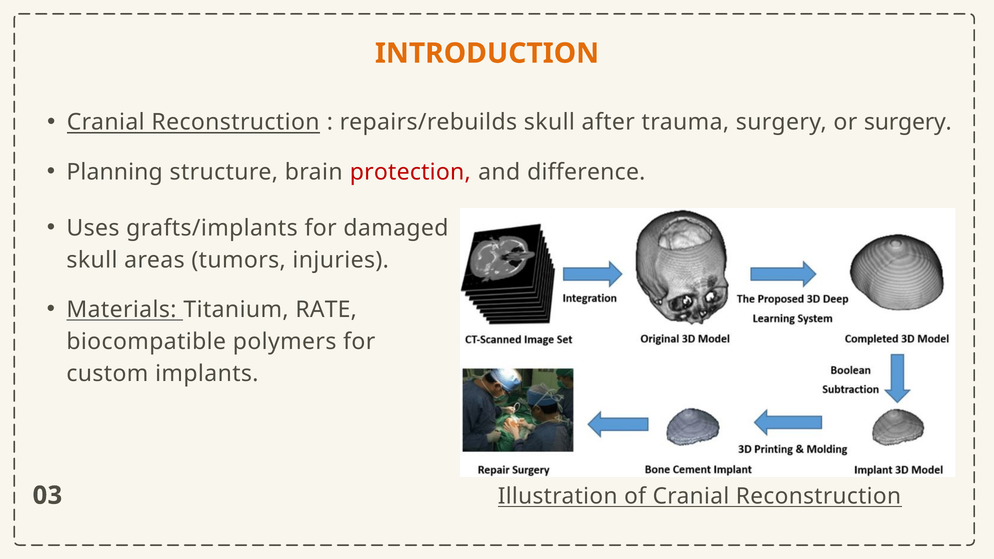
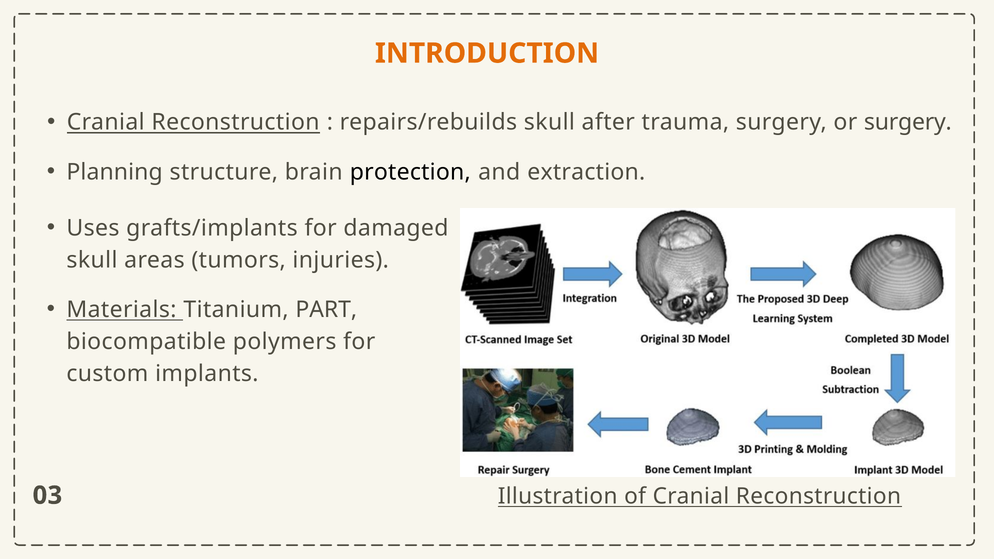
protection colour: red -> black (410, 172)
difference: difference -> extraction (586, 172)
RATE: RATE -> PART (326, 310)
